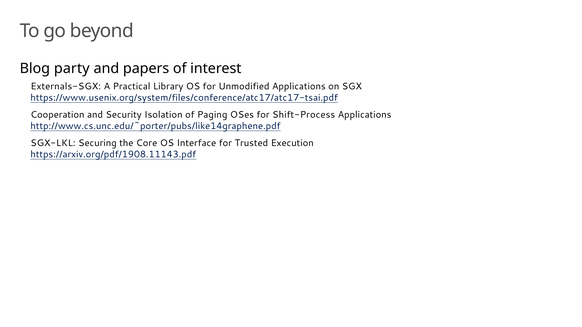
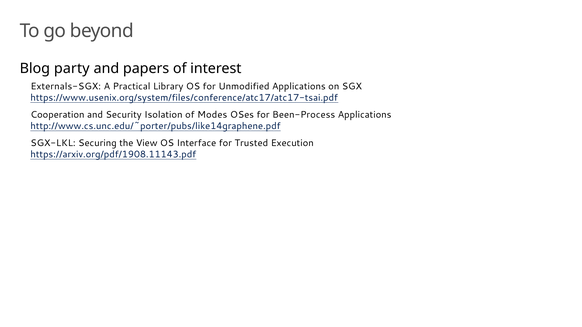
Paging: Paging -> Modes (212, 115)
Shift-Process: Shift-Process -> Been-Process (304, 115)
Core: Core -> View (147, 143)
